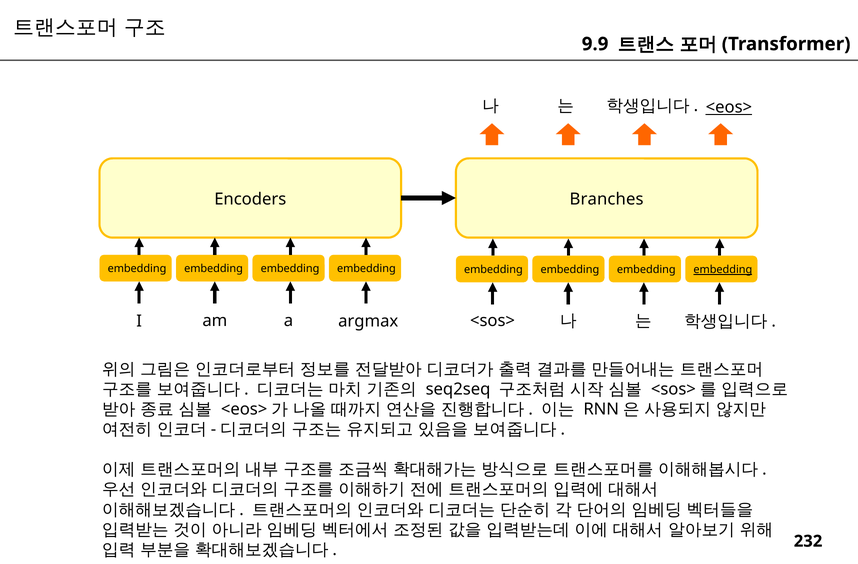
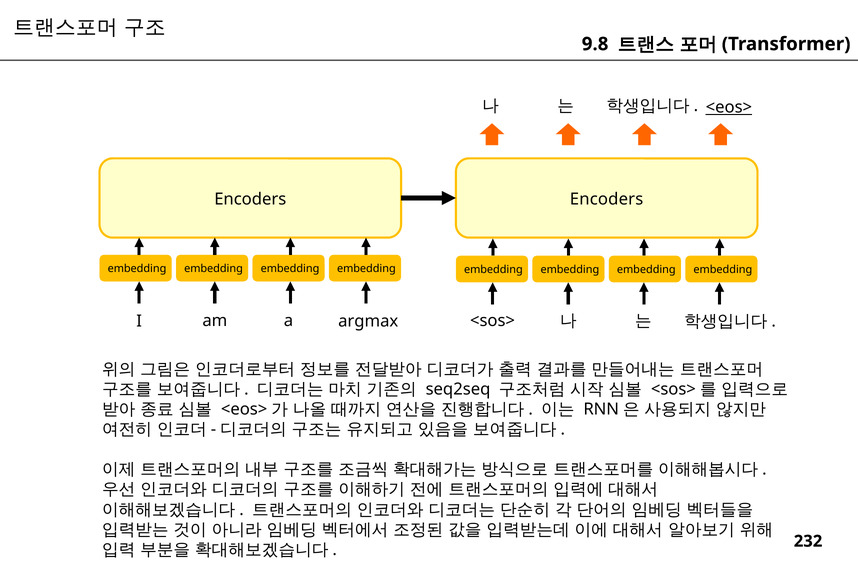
9.9: 9.9 -> 9.8 (595, 44)
Encoders Branches: Branches -> Encoders (607, 199)
embedding underline: present -> none (723, 270)
